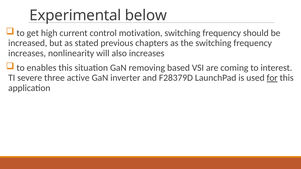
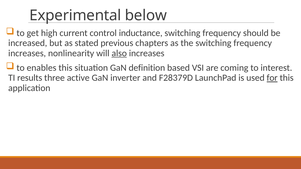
motivation: motivation -> inductance (141, 33)
also underline: none -> present (119, 53)
removing: removing -> definition (147, 68)
severe: severe -> results (30, 78)
